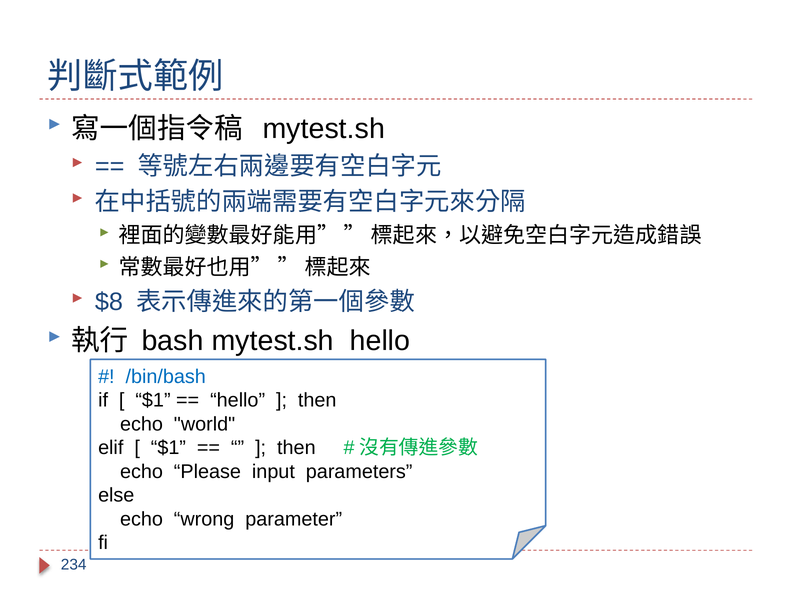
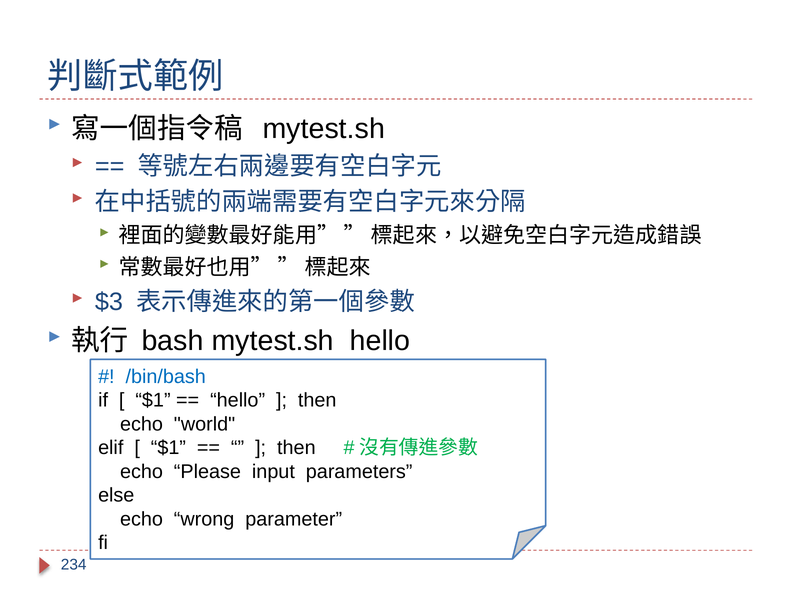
$8: $8 -> $3 (109, 302)
